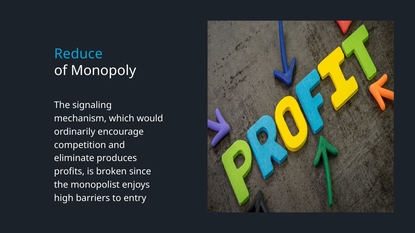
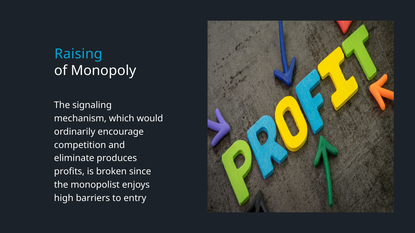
Reduce: Reduce -> Raising (78, 54)
